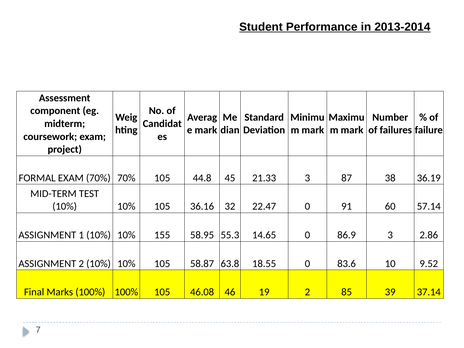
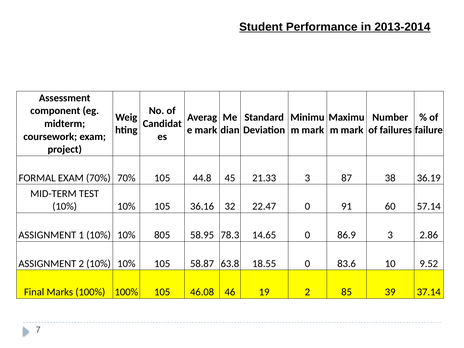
155: 155 -> 805 (162, 235)
55.3: 55.3 -> 78.3 (230, 235)
